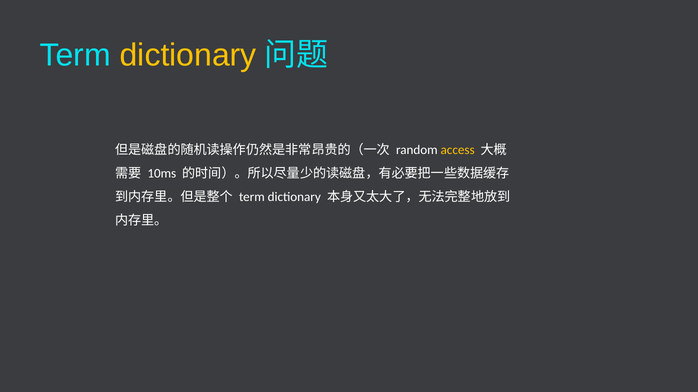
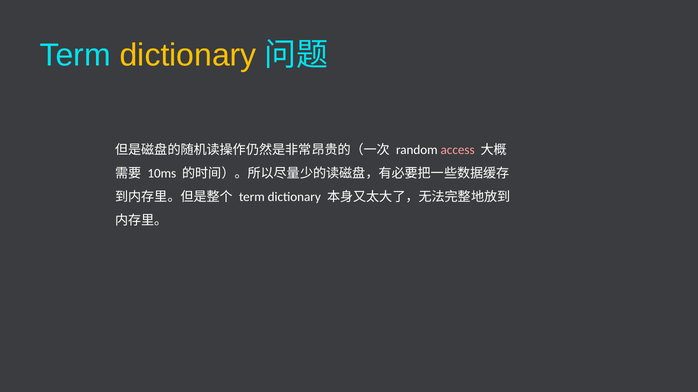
access colour: yellow -> pink (458, 150)
